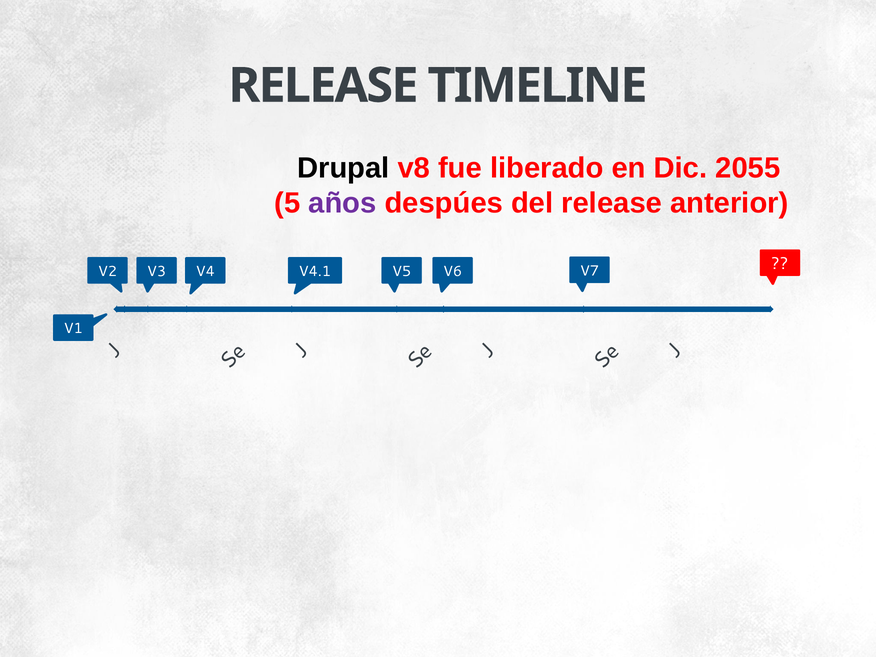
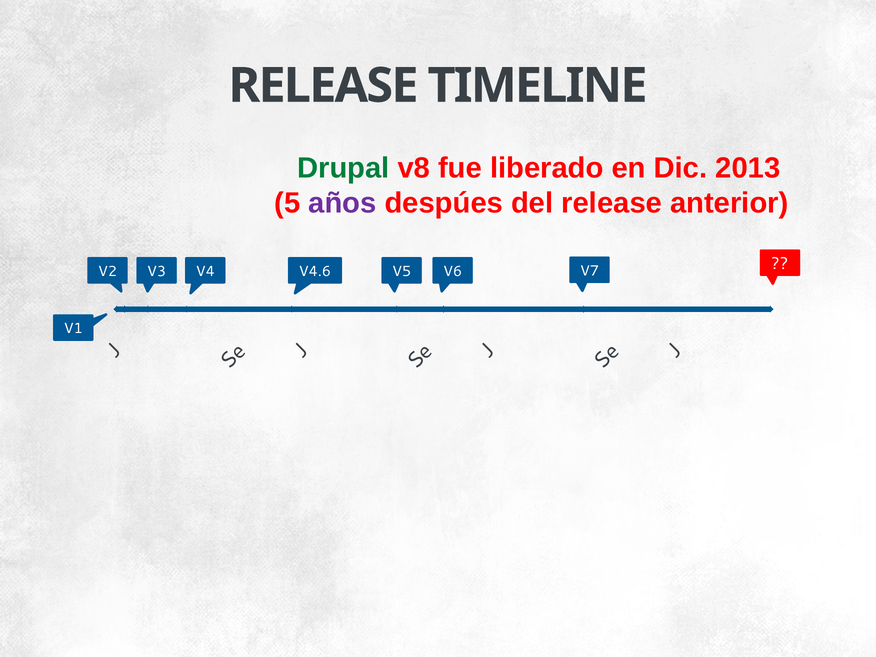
Drupal colour: black -> green (343, 168)
2055: 2055 -> 2013 (748, 168)
V4.1: V4.1 -> V4.6 (315, 271)
